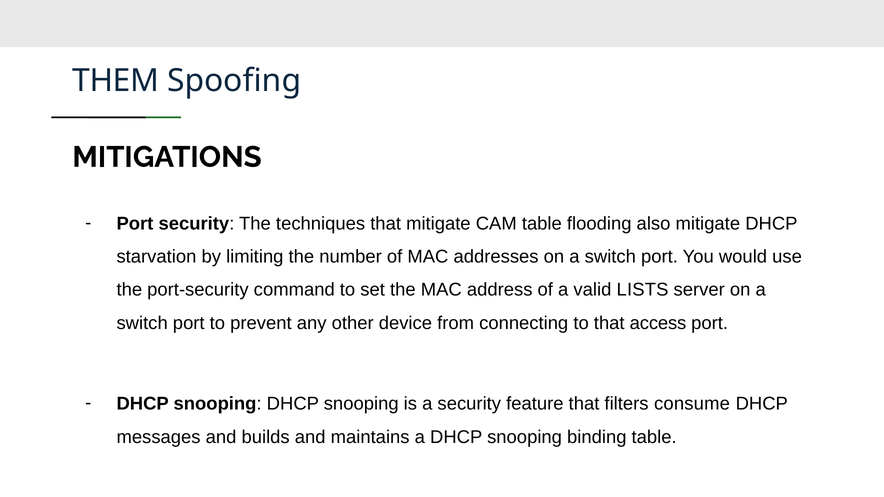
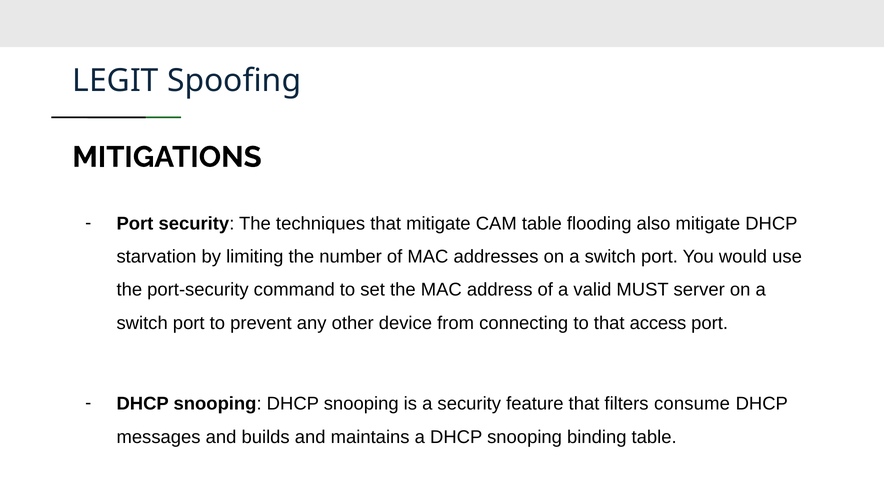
THEM: THEM -> LEGIT (116, 81)
LISTS: LISTS -> MUST (643, 290)
